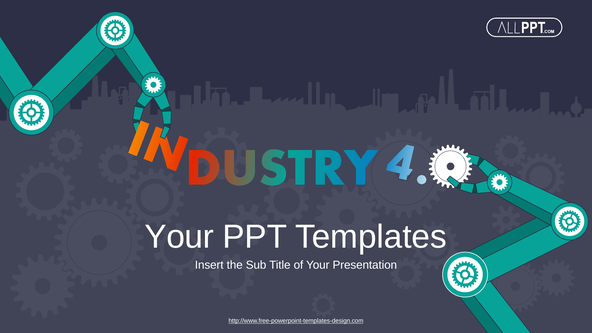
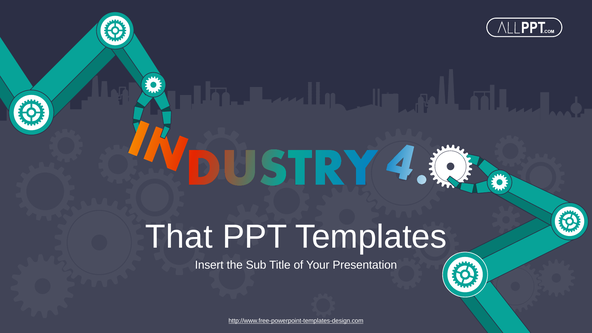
Your: Your -> That (179, 237)
